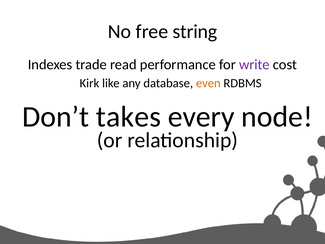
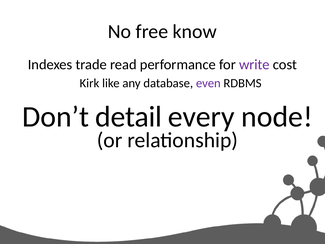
string: string -> know (195, 31)
even colour: orange -> purple (208, 83)
takes: takes -> detail (129, 117)
